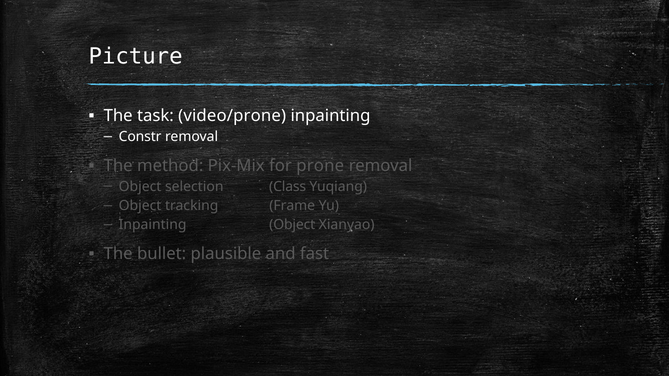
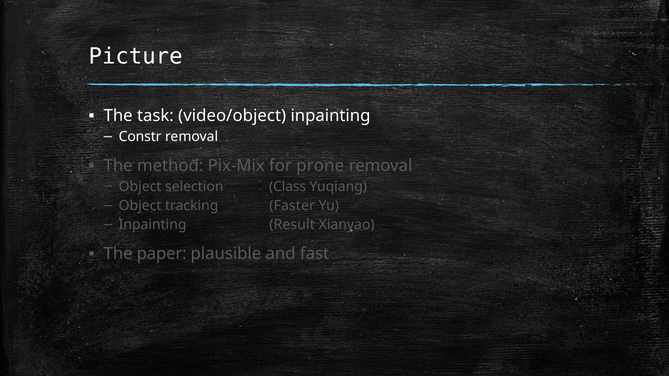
video/prone: video/prone -> video/object (232, 116)
Frame: Frame -> Faster (292, 206)
Inpainting Object: Object -> Result (292, 225)
bullet: bullet -> paper (162, 254)
